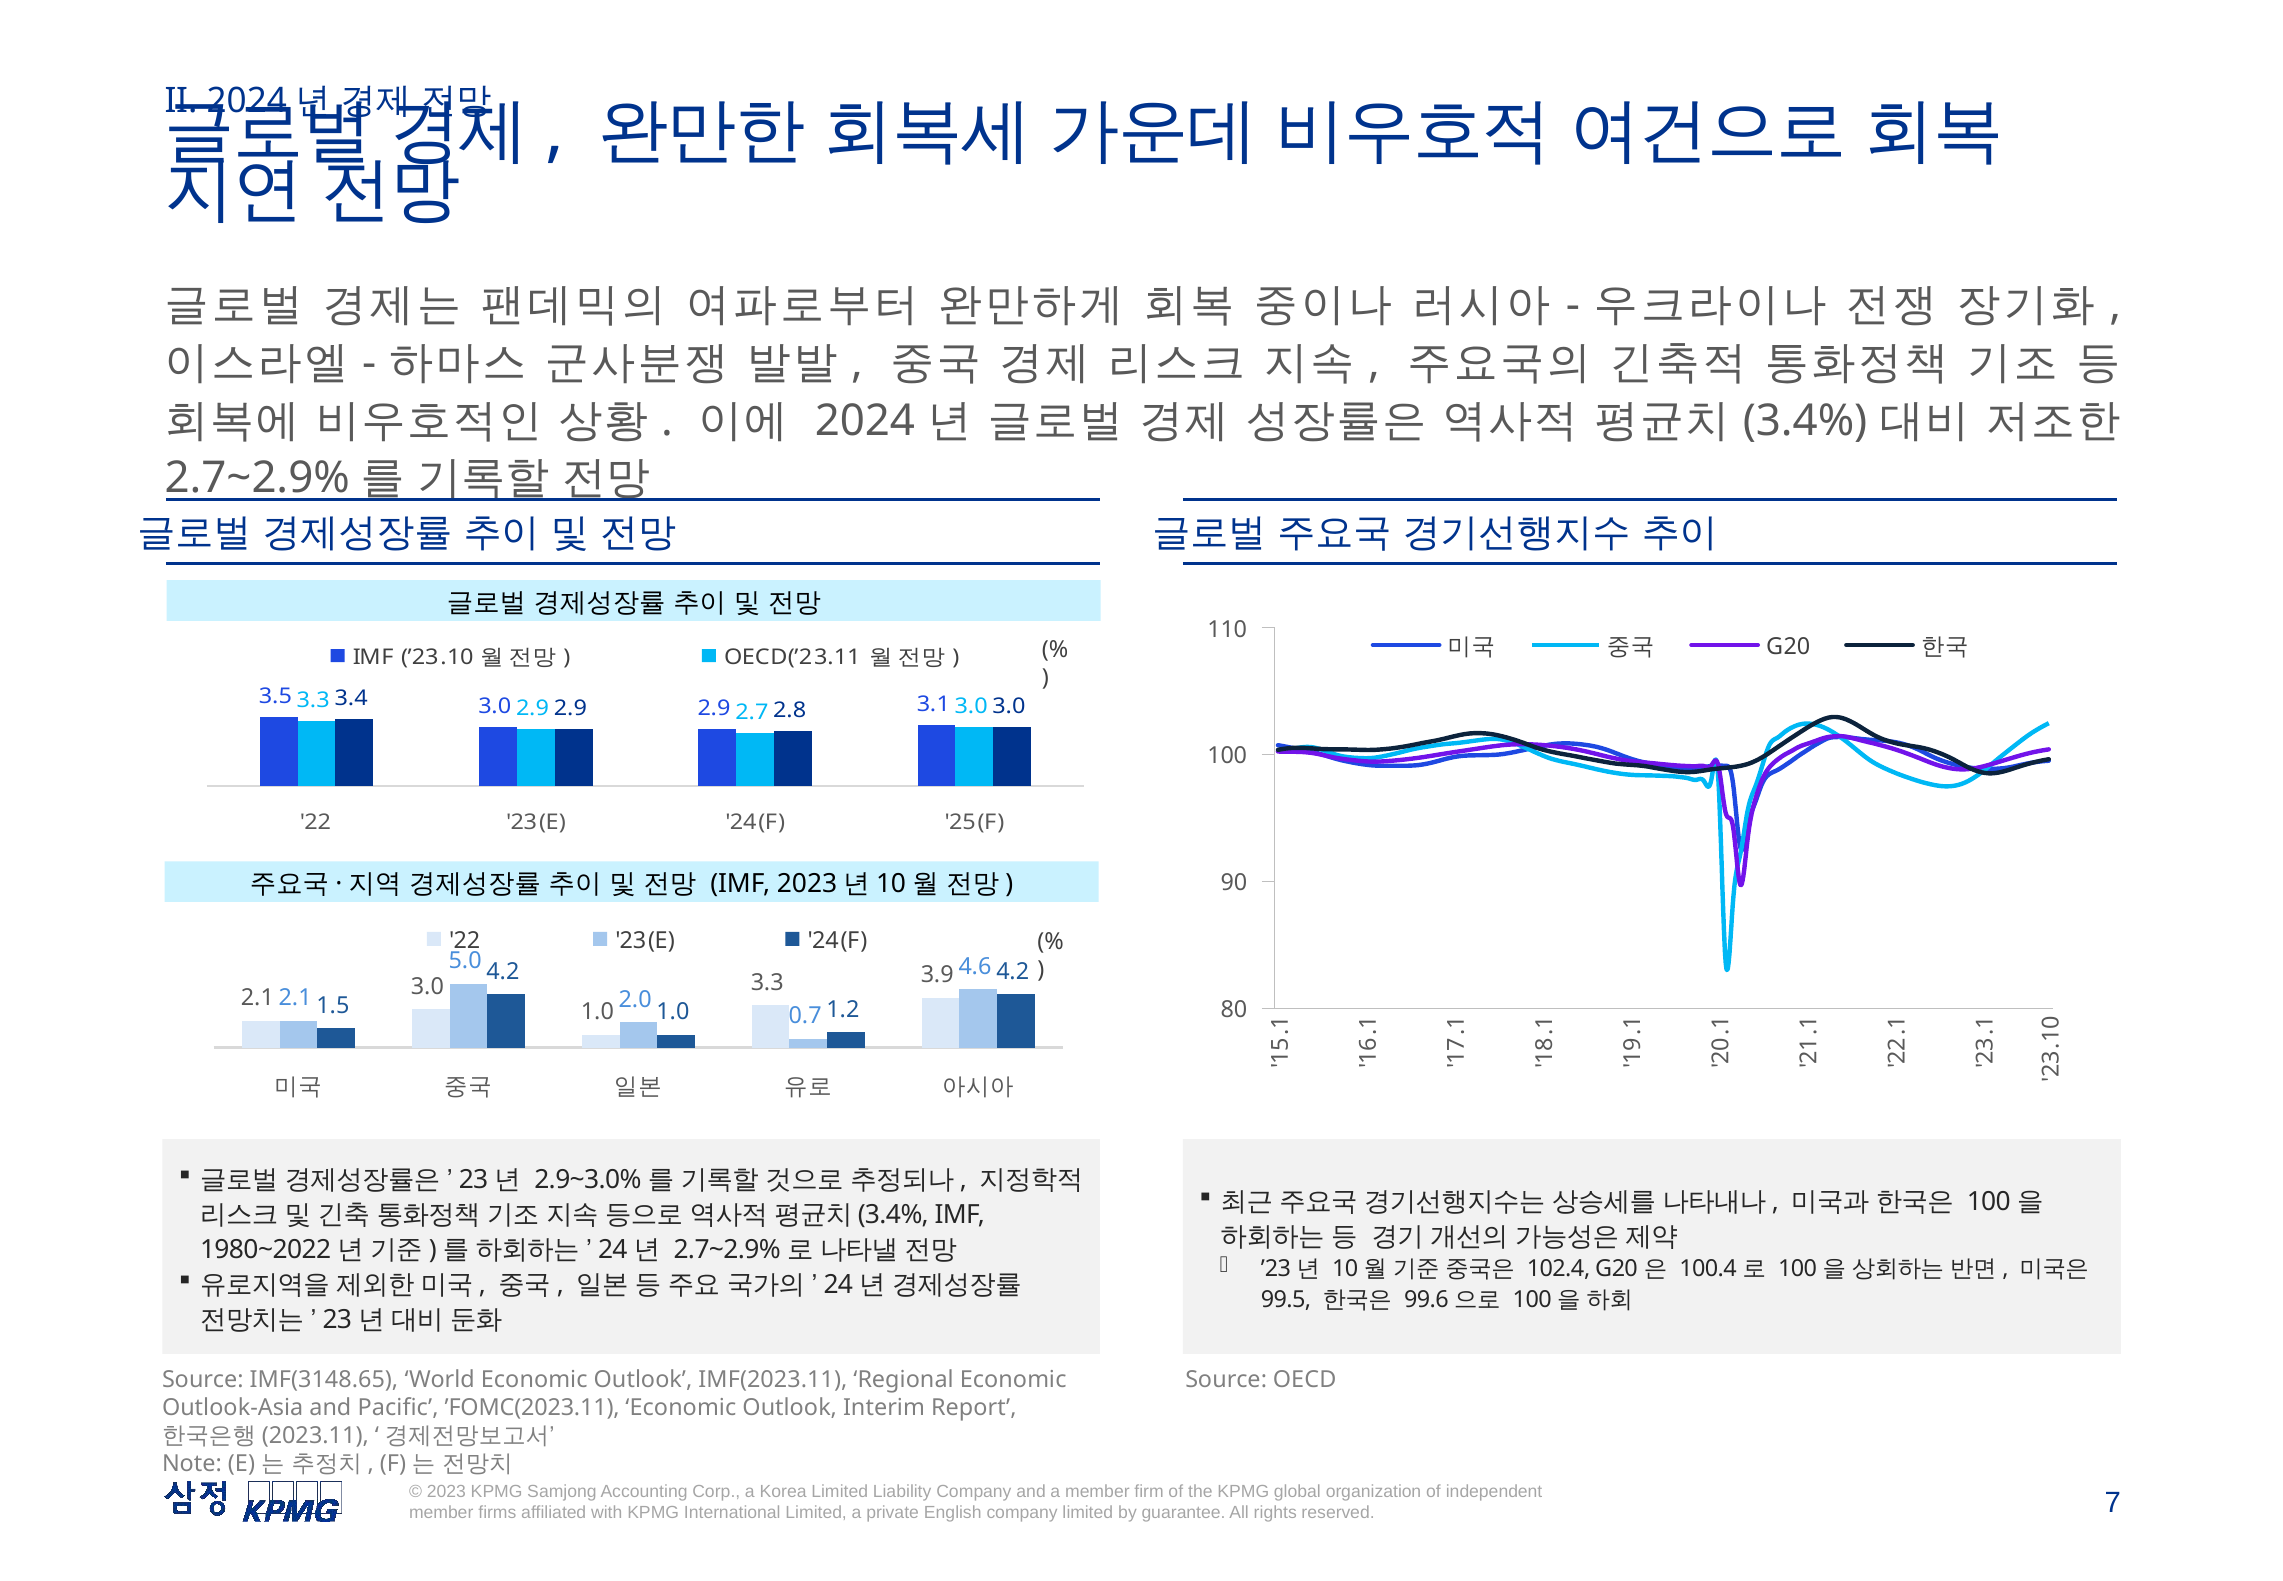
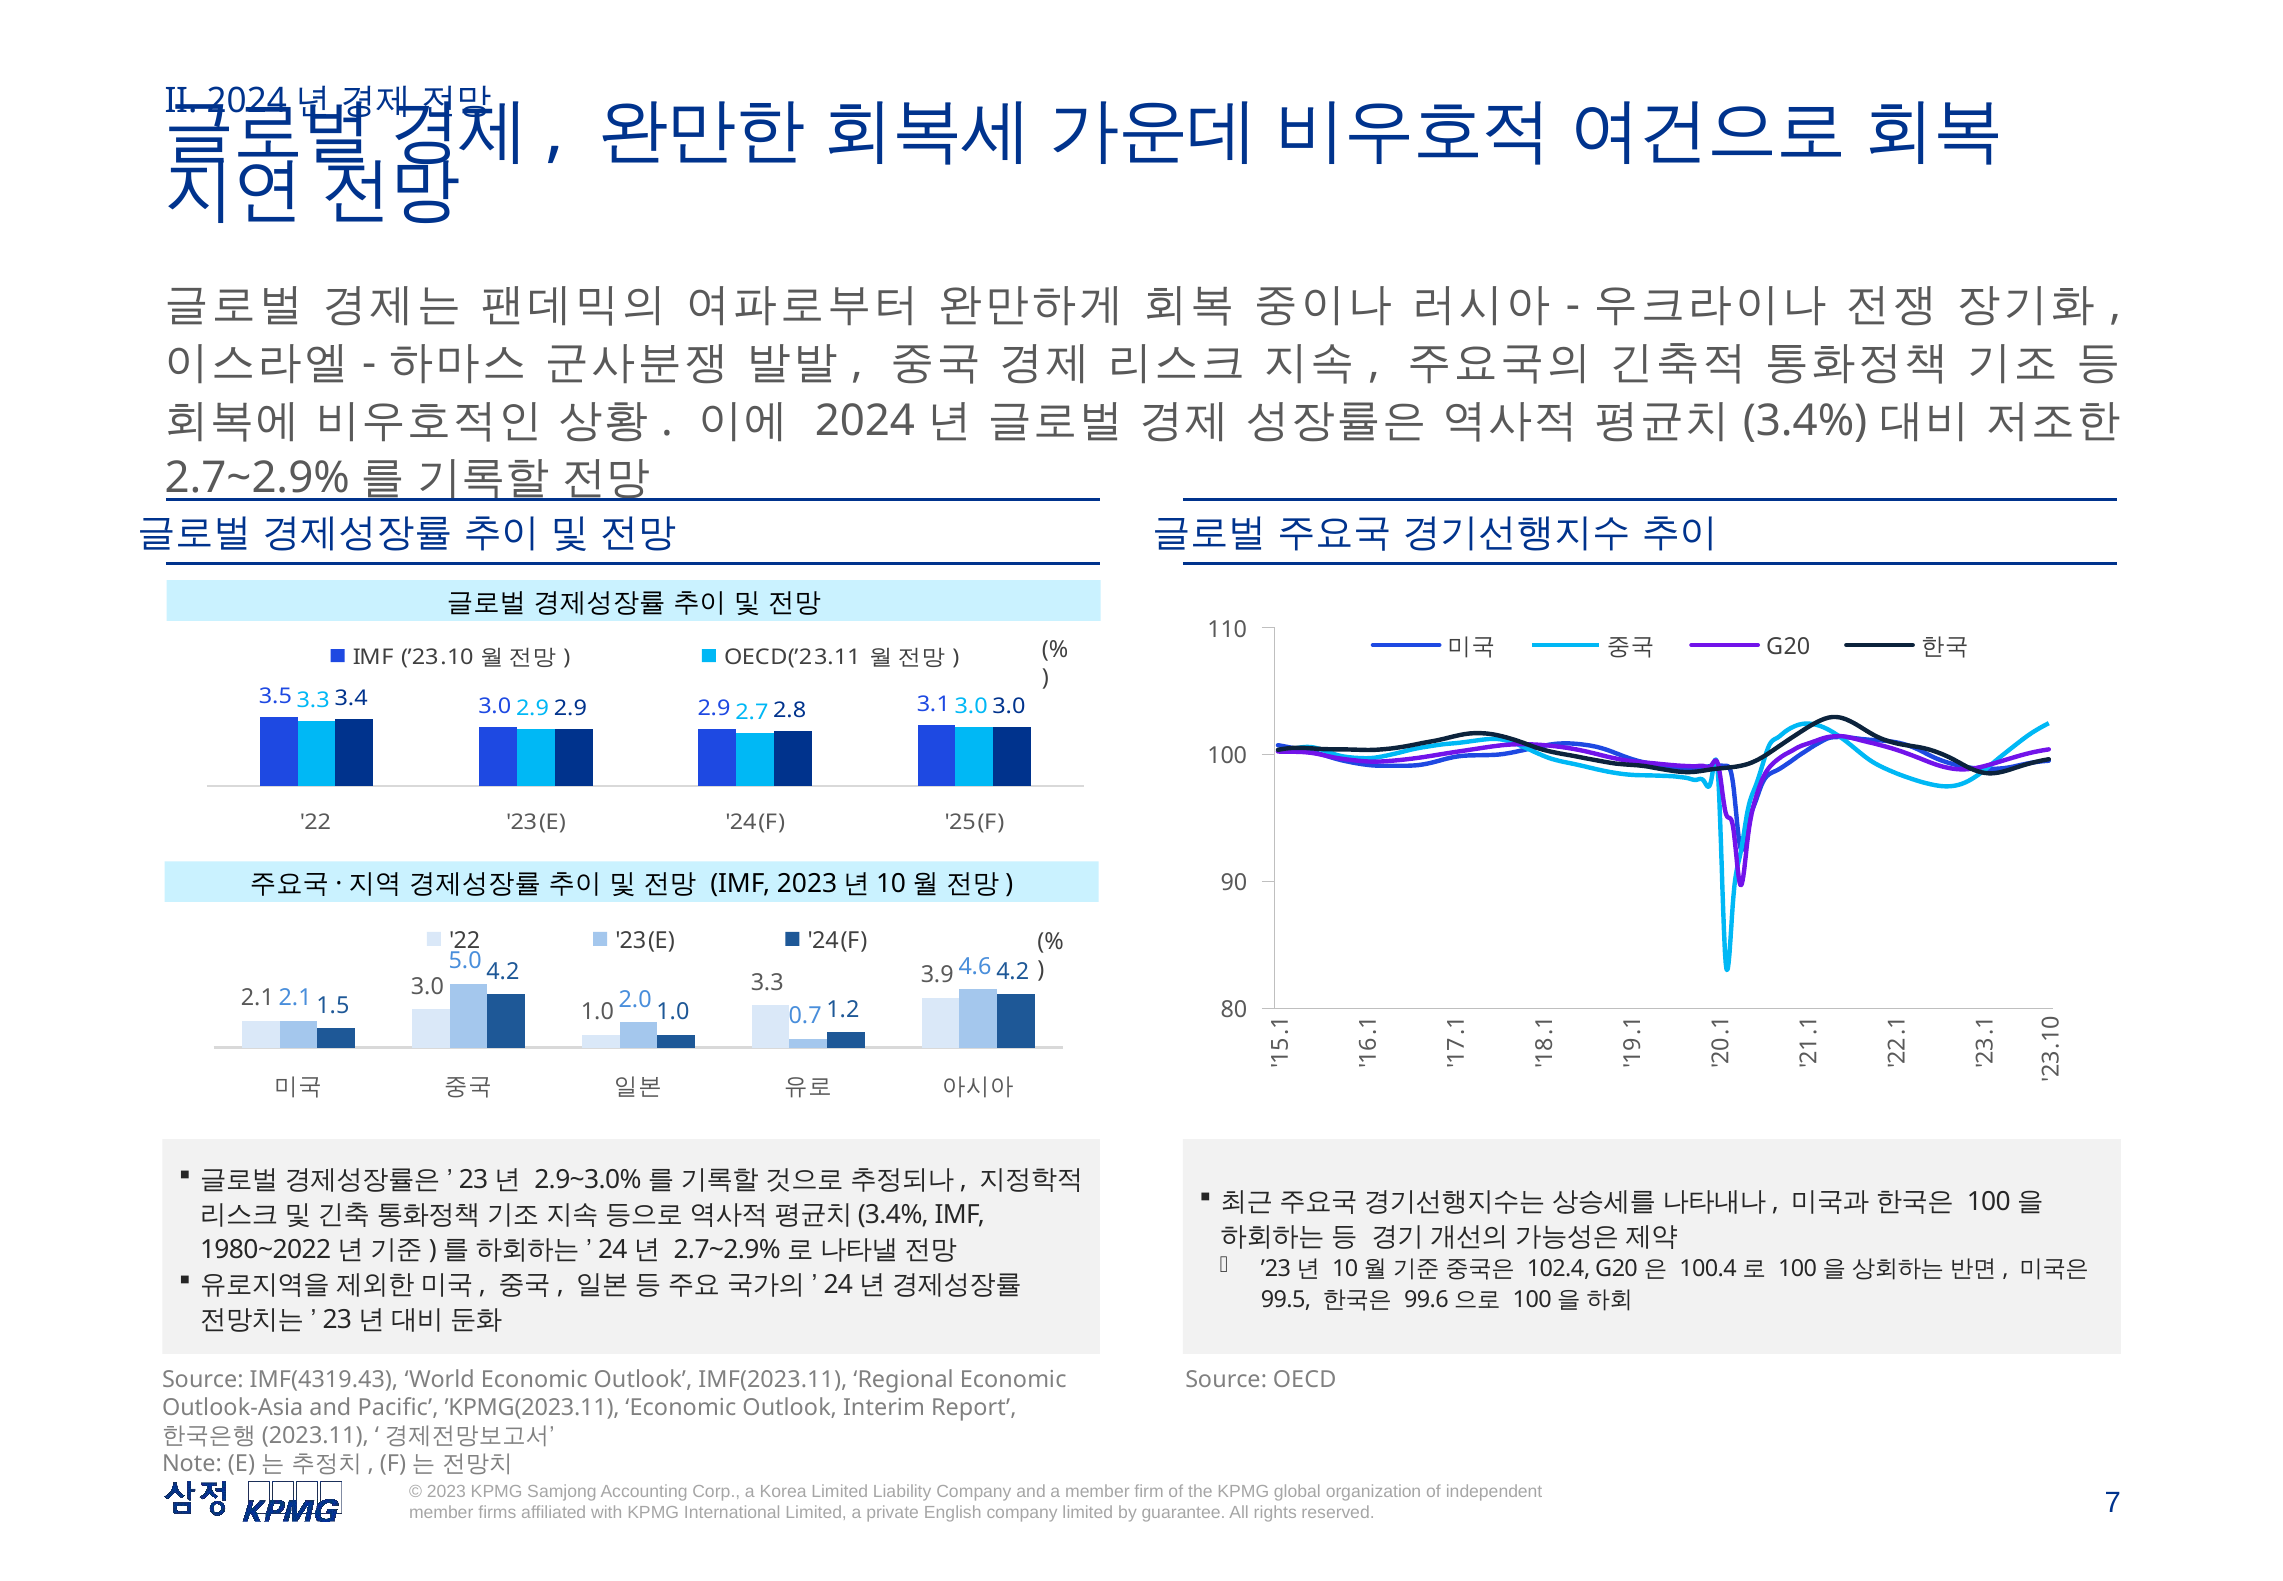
IMF(3148.65: IMF(3148.65 -> IMF(4319.43 (324, 1379)
’FOMC(2023.11: ’FOMC(2023.11 -> ’KPMG(2023.11 (532, 1407)
